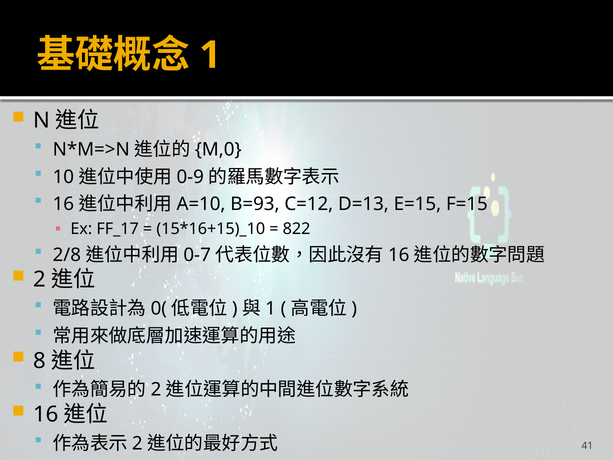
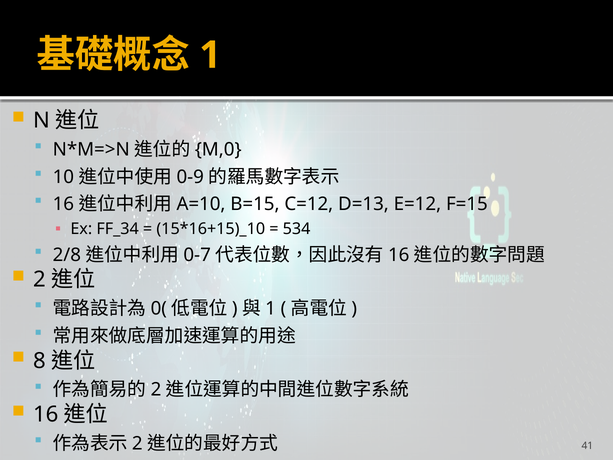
B=93: B=93 -> B=15 (255, 204)
E=15: E=15 -> E=12 (417, 204)
FF_17: FF_17 -> FF_34 (118, 229)
822: 822 -> 534 (297, 229)
